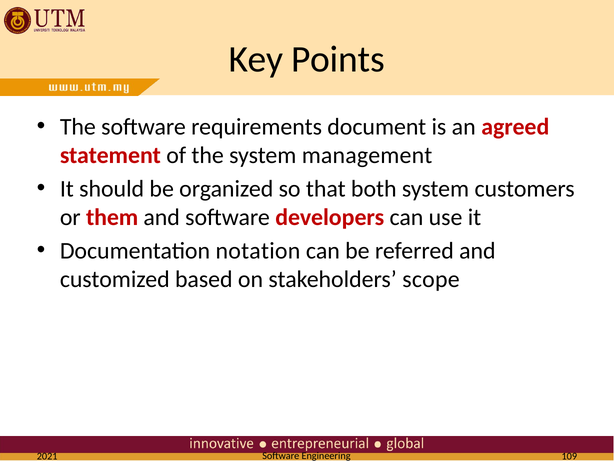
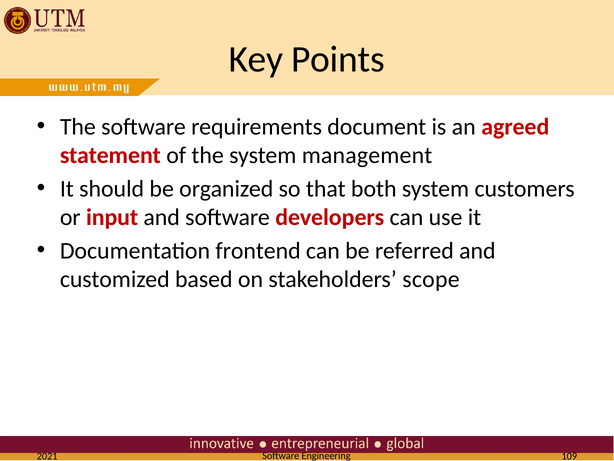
them: them -> input (112, 217)
notation: notation -> frontend (258, 250)
